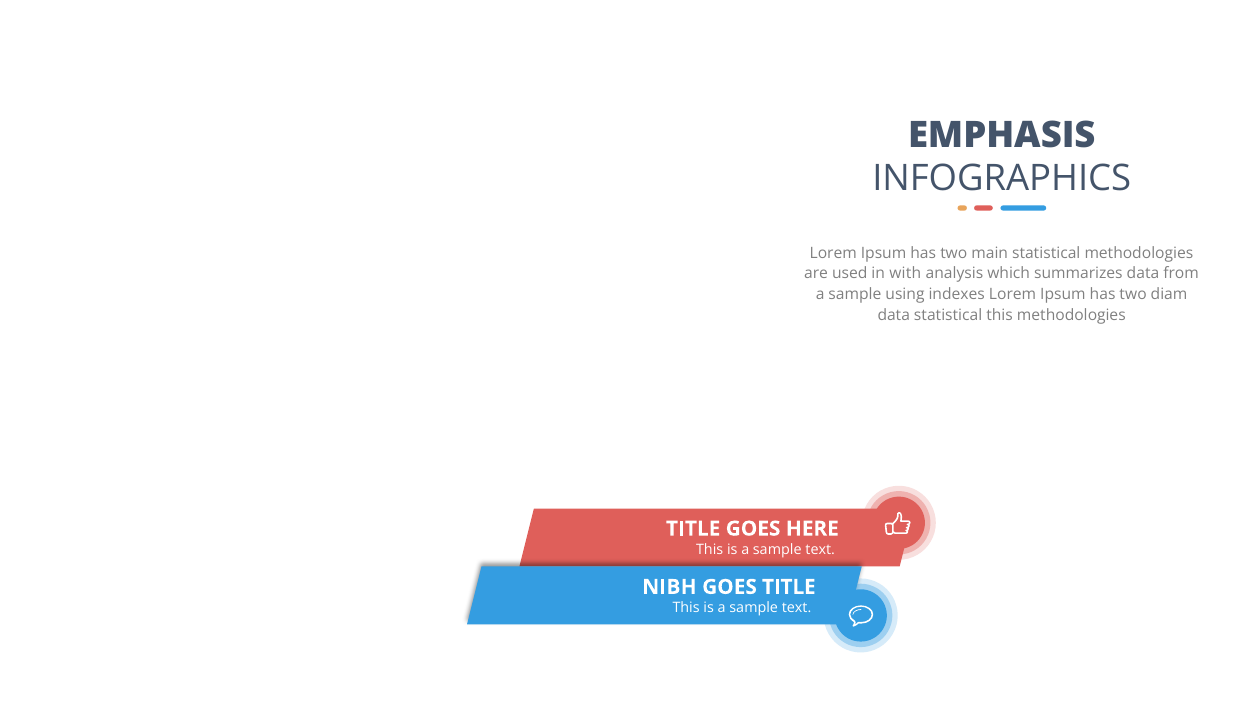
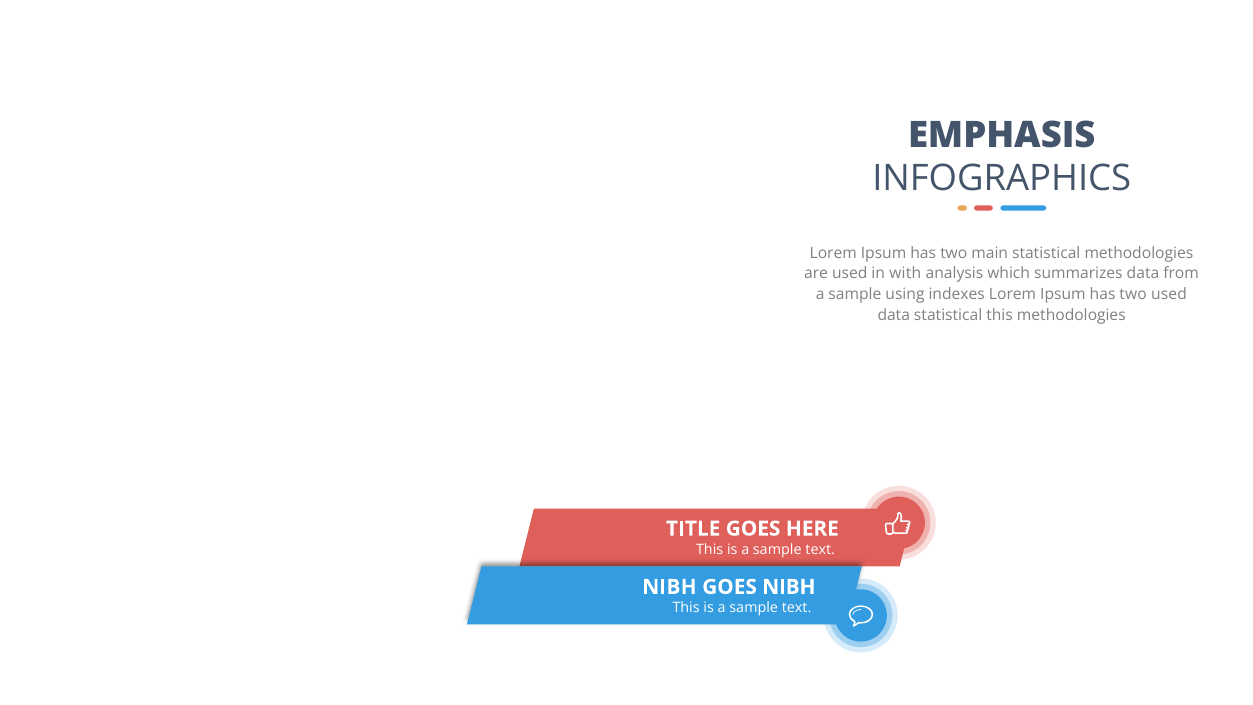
two diam: diam -> used (1169, 294)
GOES TITLE: TITLE -> NIBH (789, 587)
